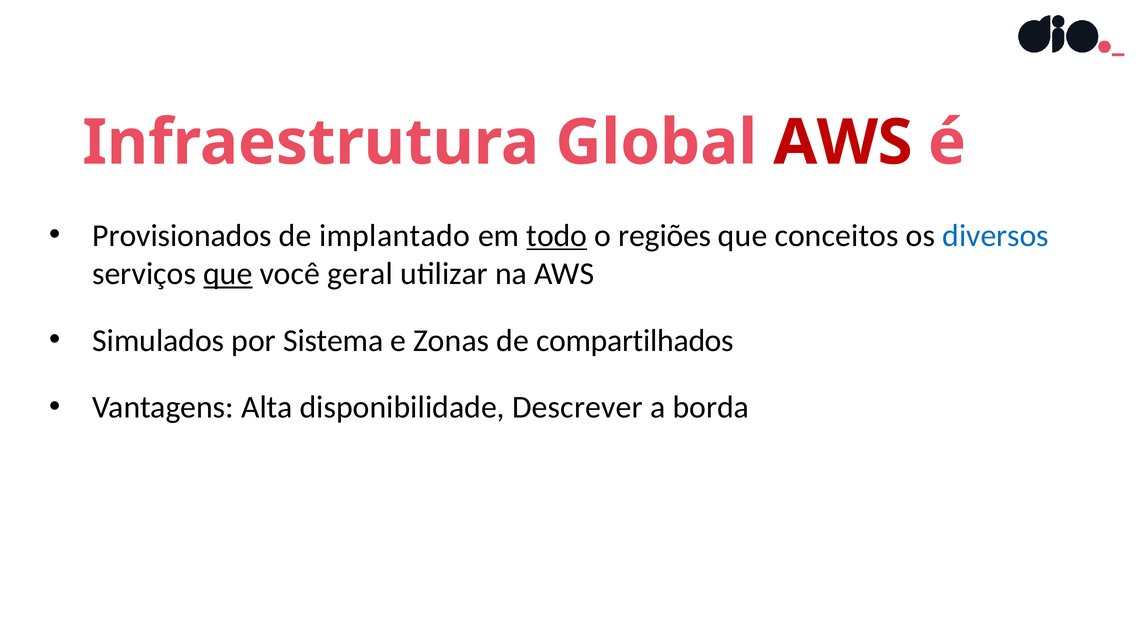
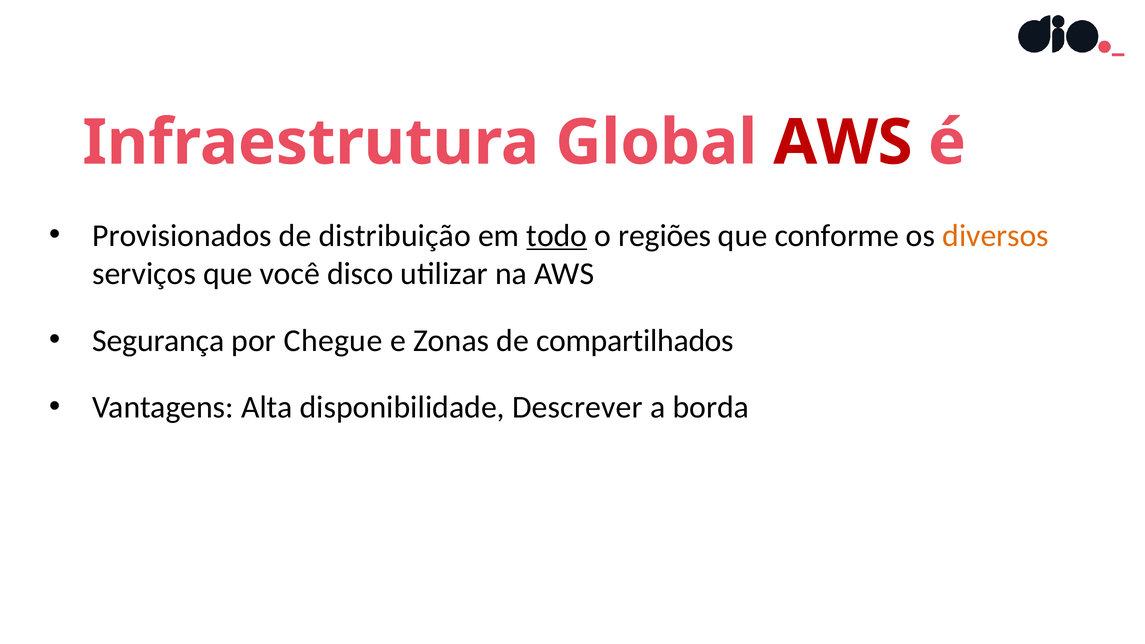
implantado: implantado -> distribuição (395, 236)
conceitos: conceitos -> conforme (837, 236)
diversos colour: blue -> orange (996, 236)
que underline: present -> none (228, 274)
geral: geral -> disco (360, 274)
Simulados: Simulados -> Segurança (158, 341)
Sistema: Sistema -> Chegue (333, 341)
